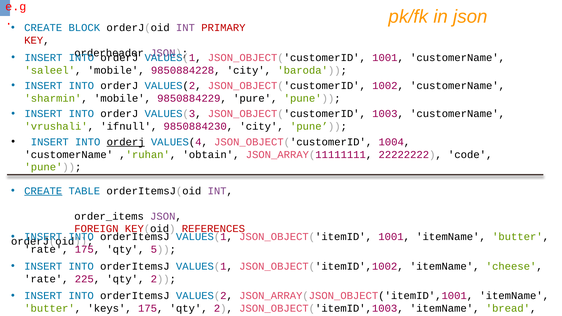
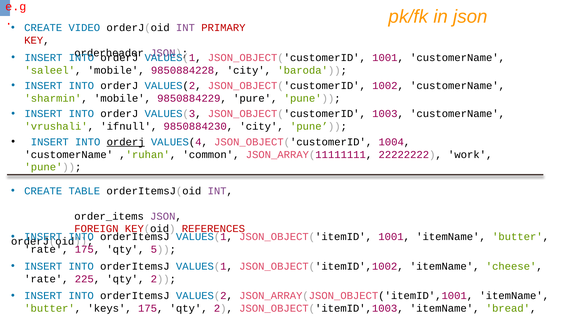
BLOCK: BLOCK -> VIDEO (84, 28)
obtain: obtain -> common (211, 155)
code: code -> work (470, 155)
CREATE underline: present -> none (43, 191)
